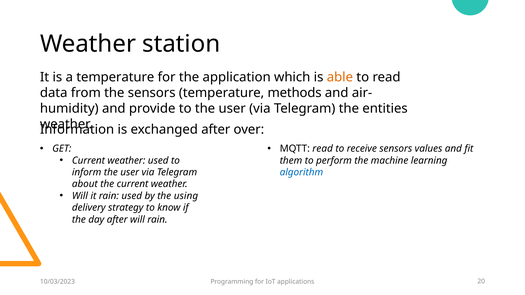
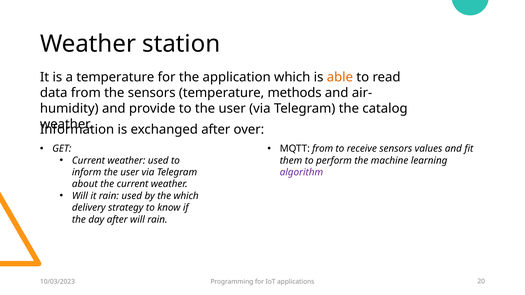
entities: entities -> catalog (385, 109)
MQTT read: read -> from (323, 149)
algorithm colour: blue -> purple (301, 172)
the using: using -> which (186, 196)
